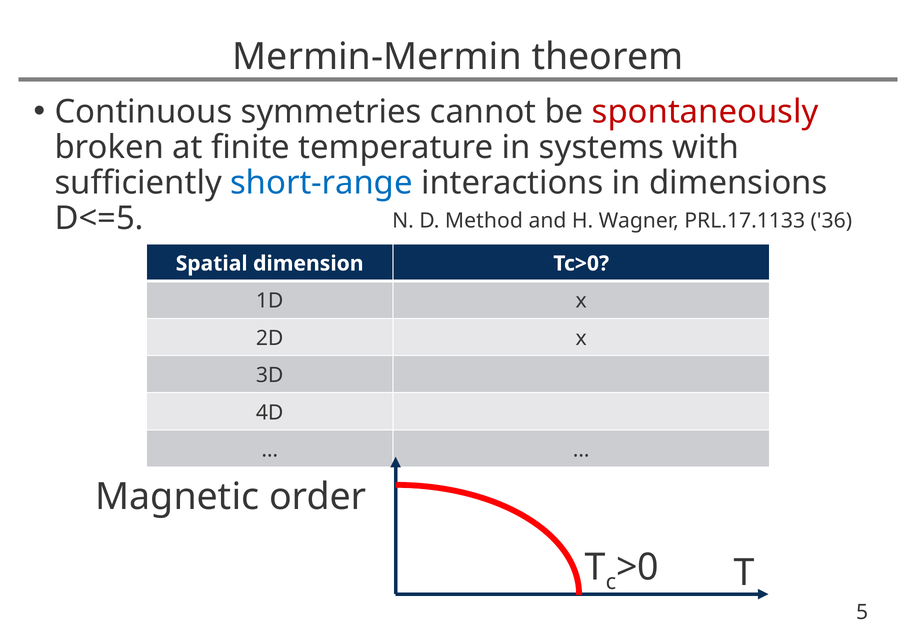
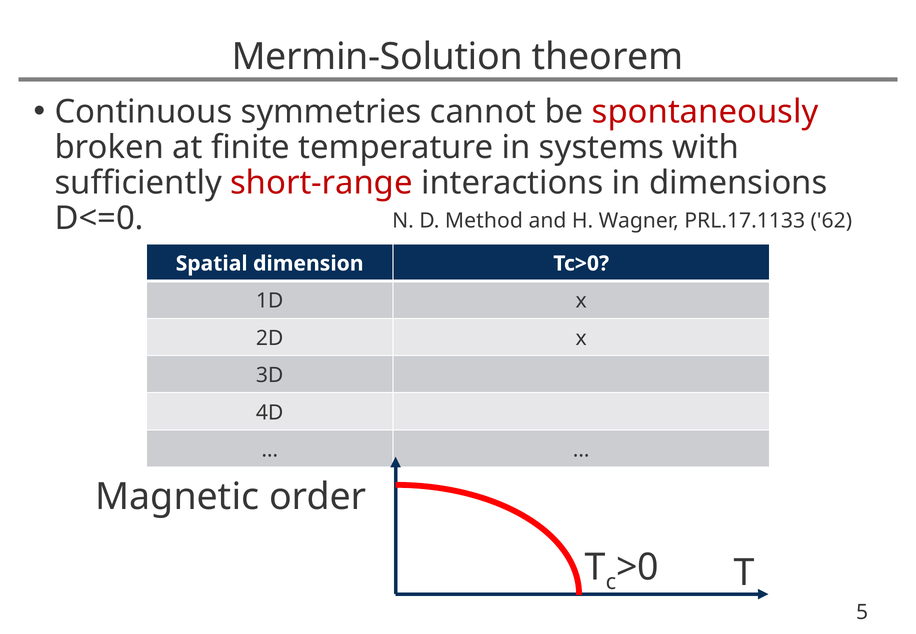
Mermin-Mermin: Mermin-Mermin -> Mermin-Solution (377, 57)
short-range colour: blue -> red (321, 183)
D<=5: D<=5 -> D<=0 (99, 218)
36: 36 -> 62 (831, 221)
